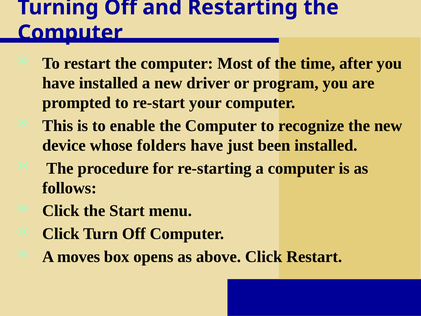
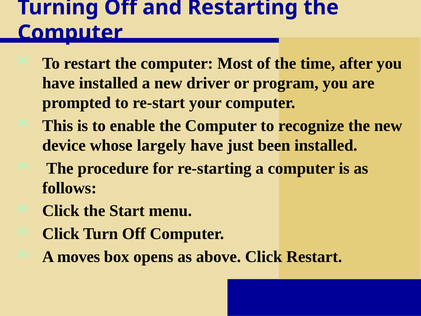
folders: folders -> largely (161, 145)
